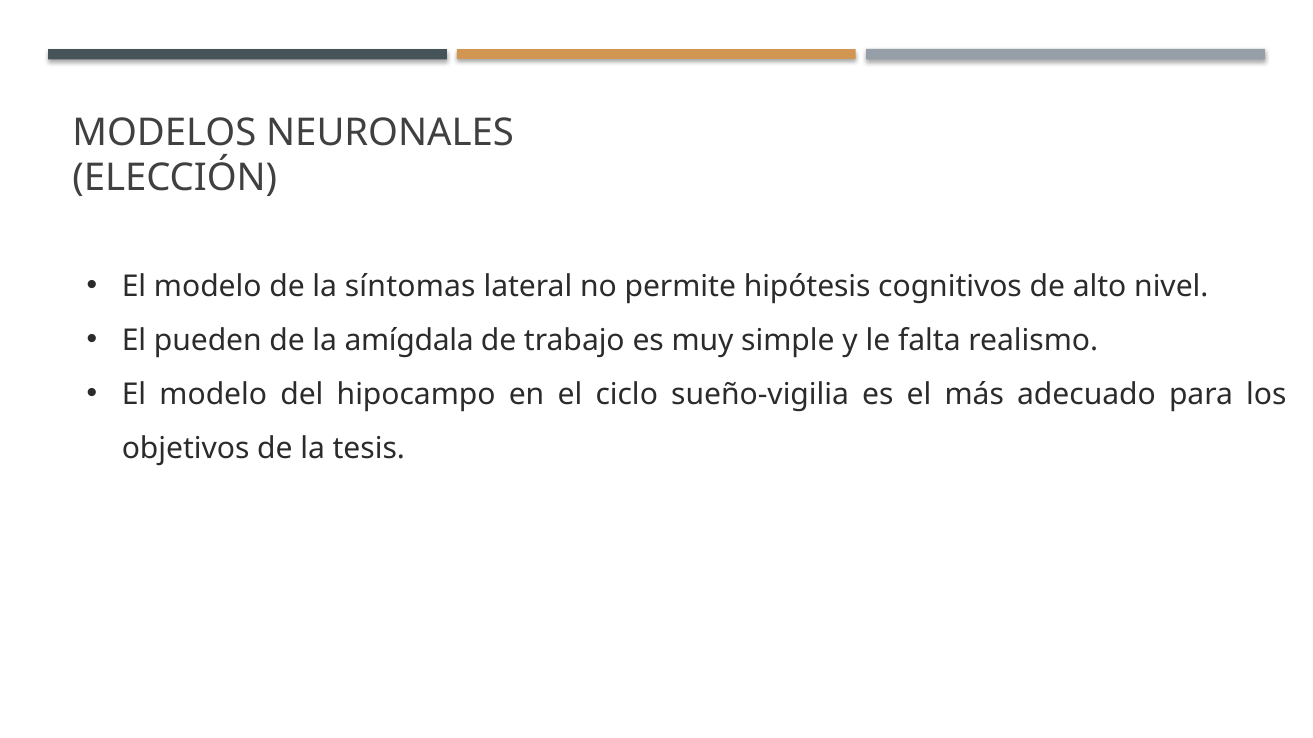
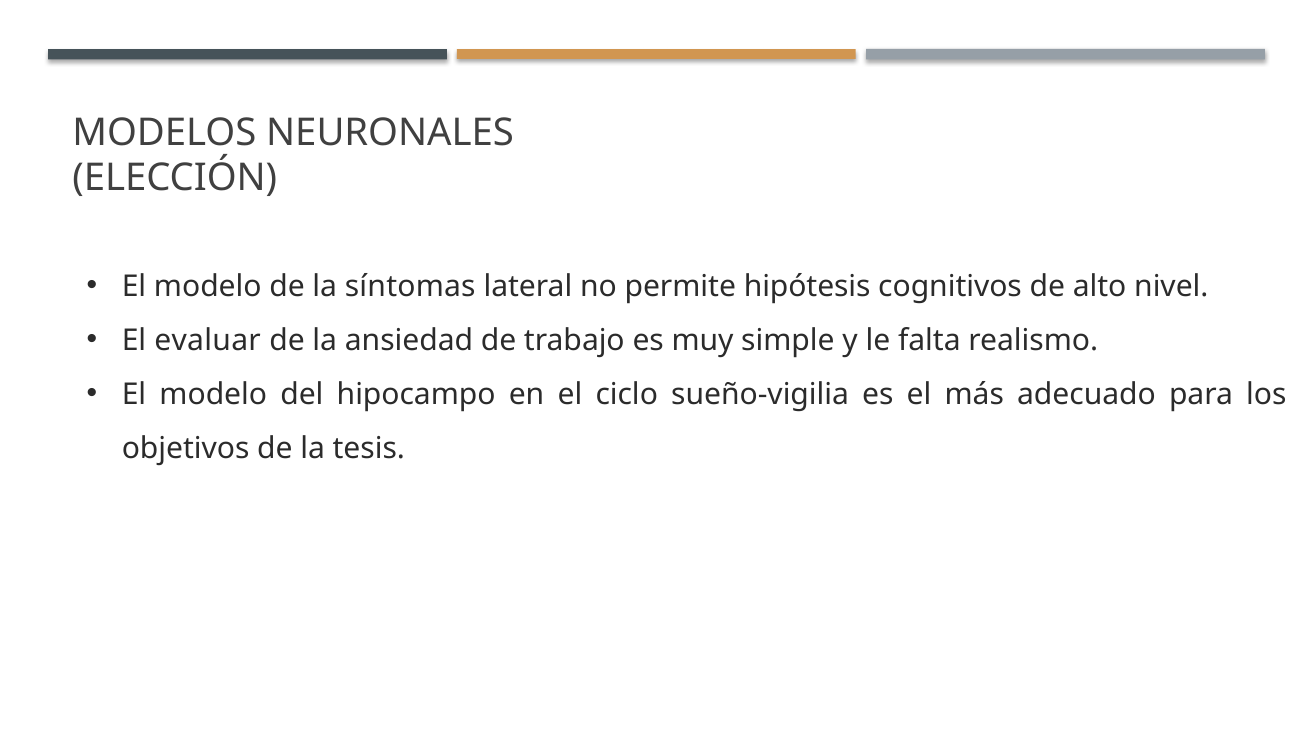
pueden: pueden -> evaluar (208, 341)
amígdala: amígdala -> ansiedad (409, 341)
